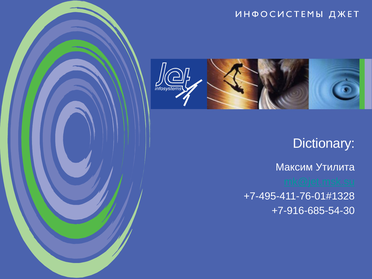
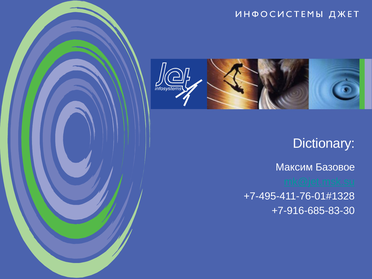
Утилита: Утилита -> Базовое (335, 167)
+7-916-685-54-30: +7-916-685-54-30 -> +7-916-685-83-30 (313, 211)
